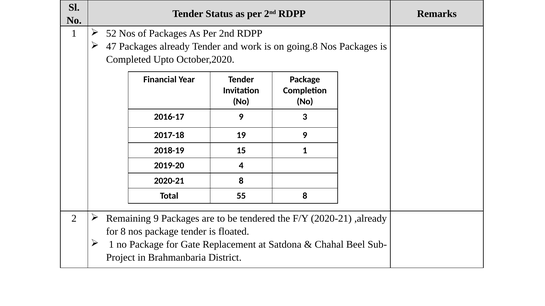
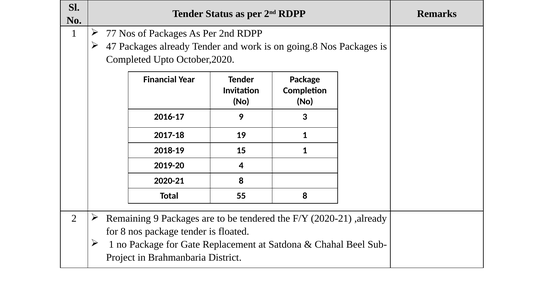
52: 52 -> 77 (111, 33)
19 9: 9 -> 1 (305, 135)
